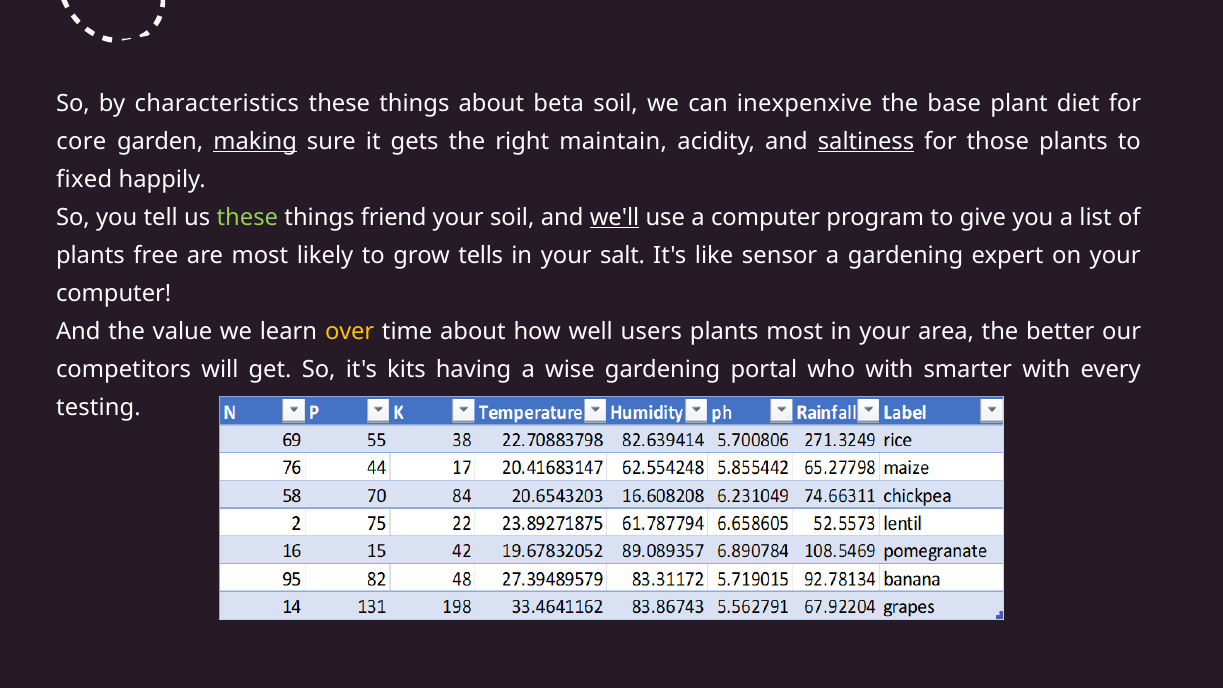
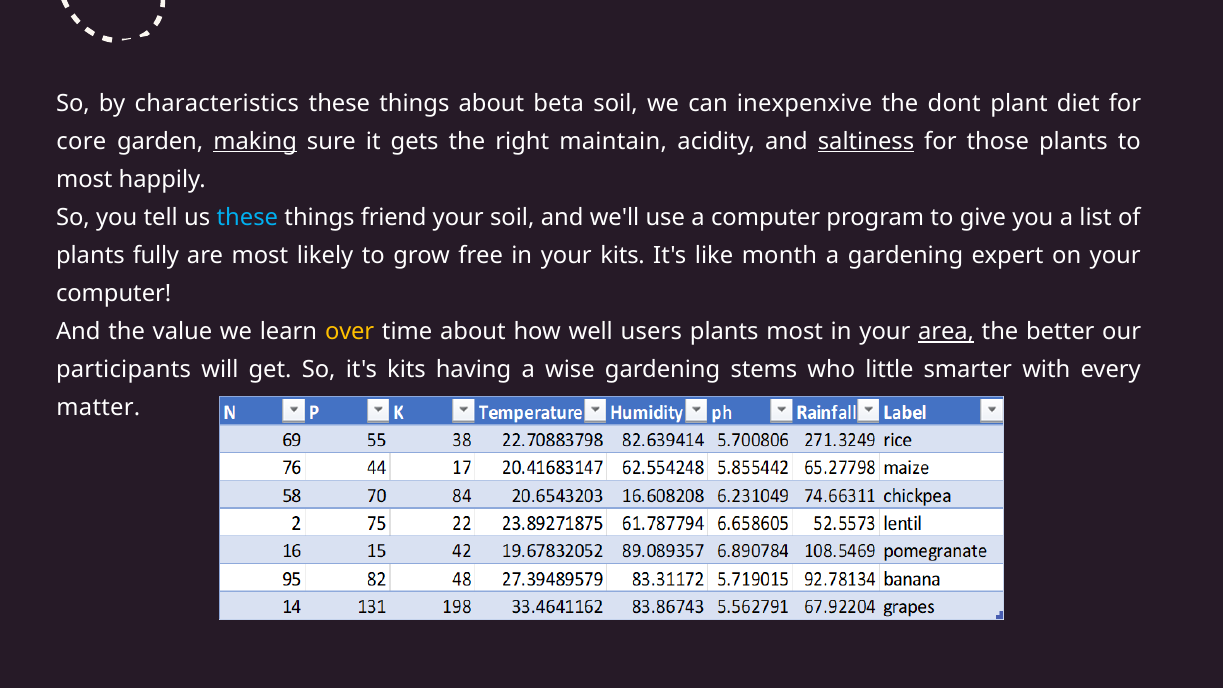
base: base -> dont (954, 103)
fixed: fixed -> most (84, 179)
these colour: light green -> light blue (247, 218)
we'll underline: present -> none (615, 218)
free: free -> fully (156, 256)
tells: tells -> free (481, 256)
your salt: salt -> kits (623, 256)
sensor: sensor -> month (779, 256)
area underline: none -> present (946, 332)
competitors: competitors -> participants (123, 370)
portal: portal -> stems (764, 370)
who with: with -> little (890, 370)
testing: testing -> matter (98, 408)
